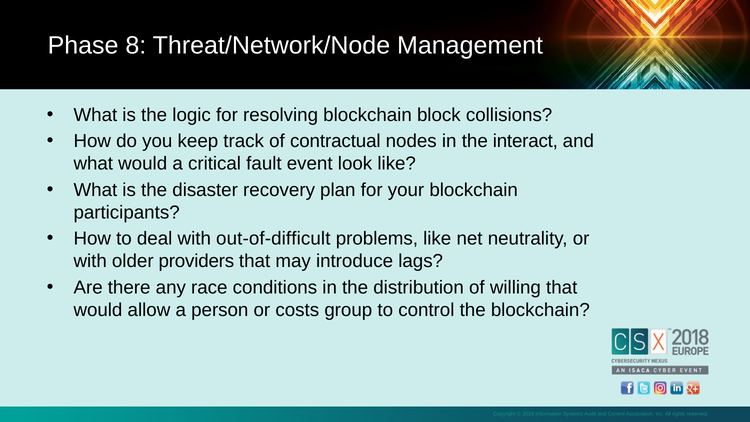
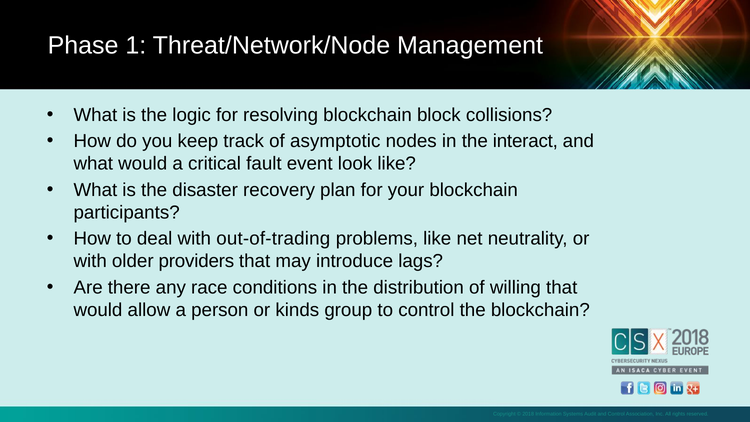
8: 8 -> 1 (136, 46)
contractual: contractual -> asymptotic (335, 141)
out-of-difficult: out-of-difficult -> out-of-trading (273, 239)
costs: costs -> kinds (297, 310)
